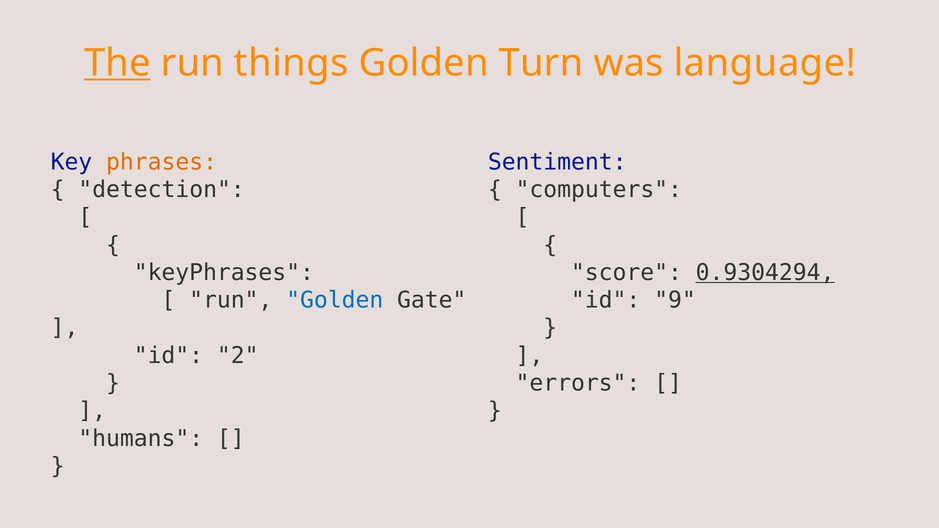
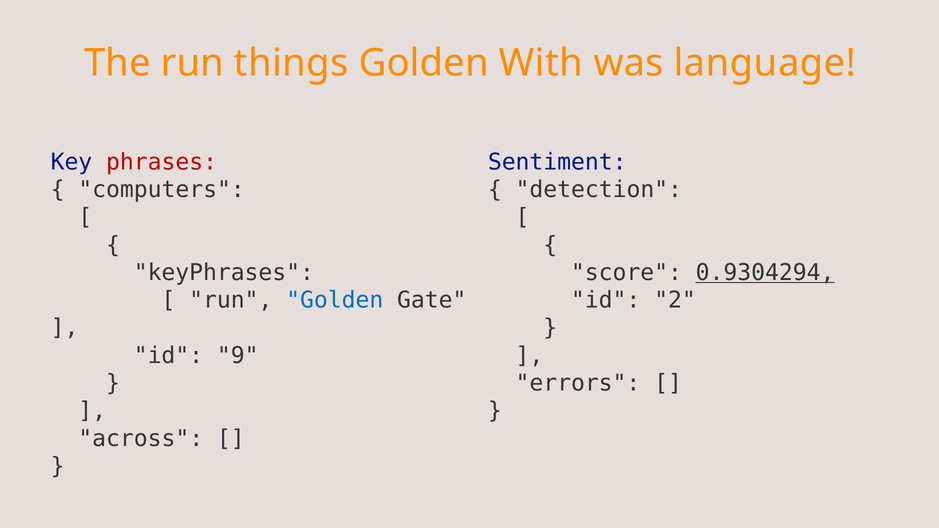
The underline: present -> none (117, 63)
Turn: Turn -> With (541, 63)
phrases colour: orange -> red (162, 162)
detection: detection -> computers (162, 190)
computers: computers -> detection (599, 190)
9: 9 -> 2 (675, 300)
2: 2 -> 9 (238, 356)
humans: humans -> across (141, 439)
